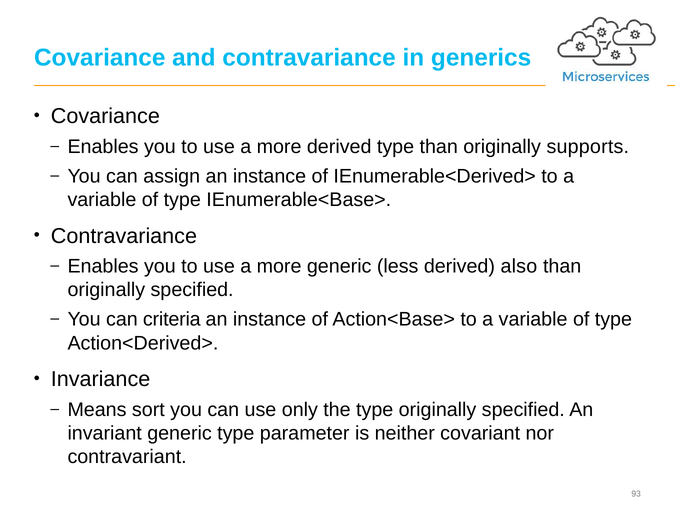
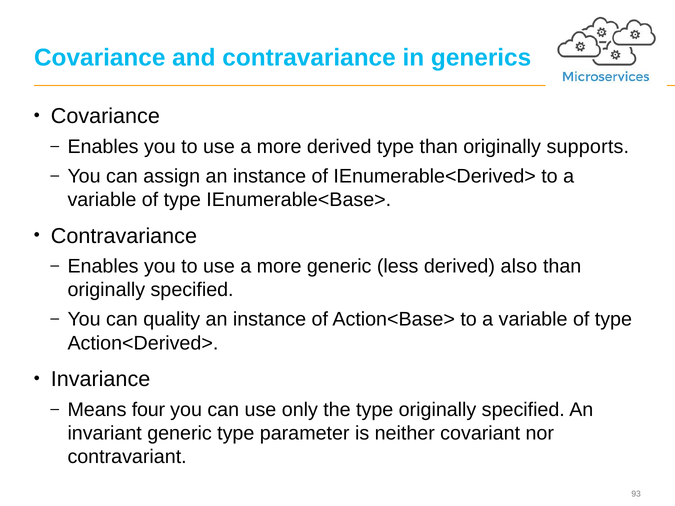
criteria: criteria -> quality (172, 320)
sort: sort -> four (148, 410)
